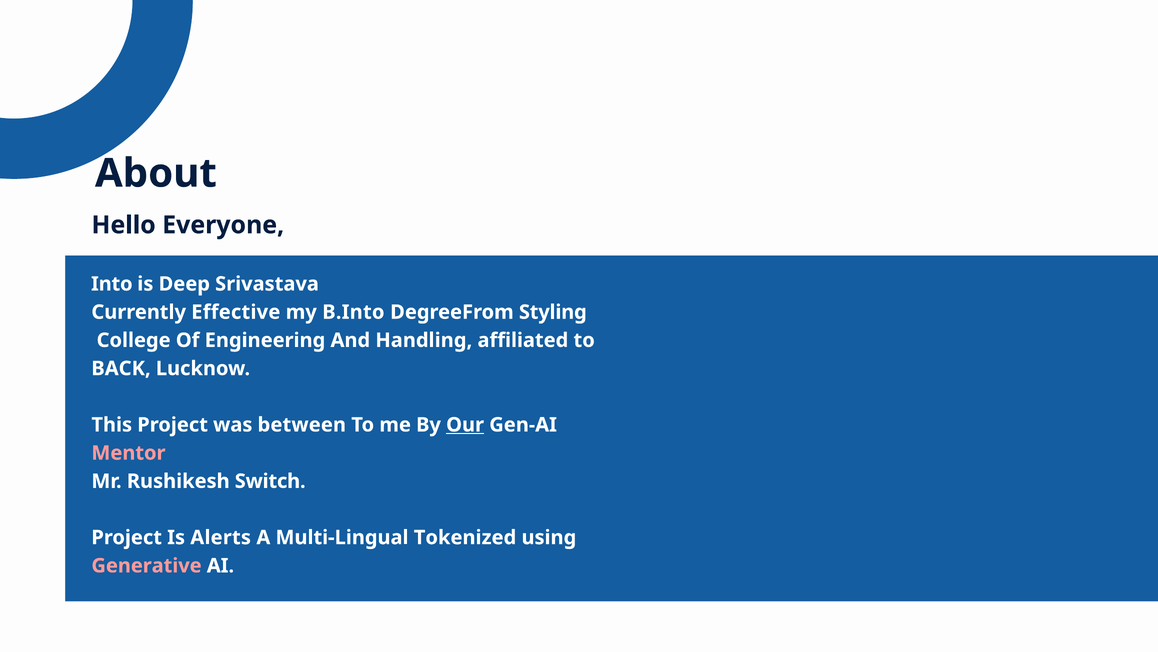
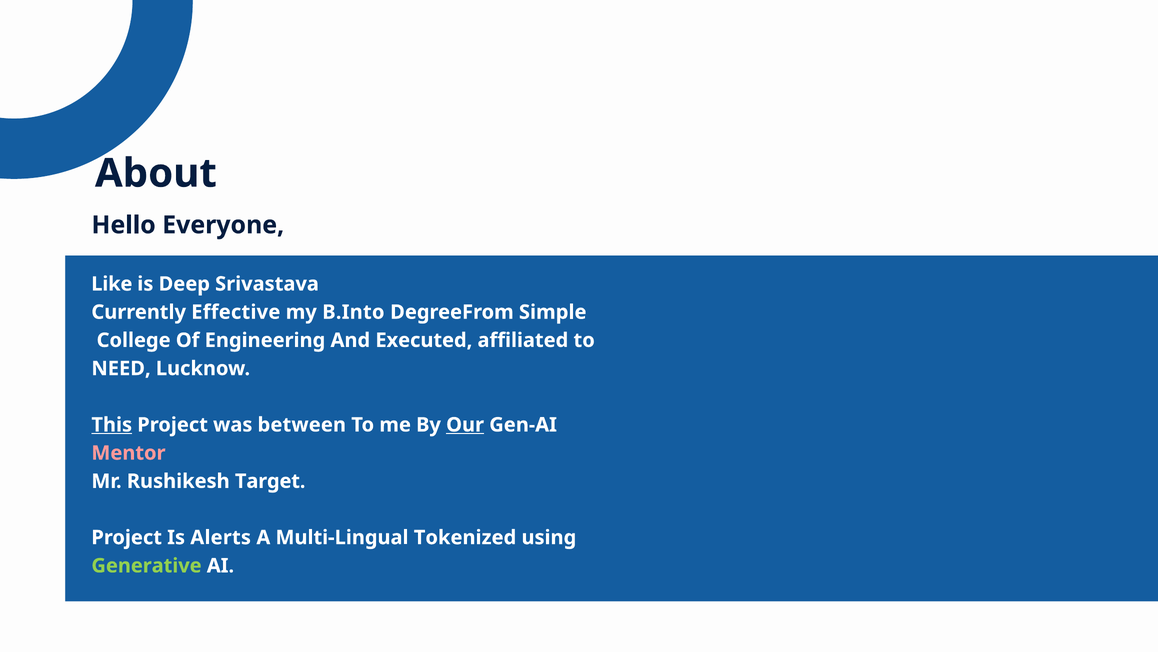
Into: Into -> Like (112, 284)
Styling: Styling -> Simple (553, 312)
Handling: Handling -> Executed (424, 340)
BACK: BACK -> NEED (121, 368)
This underline: none -> present (112, 424)
Switch: Switch -> Target (270, 481)
Generative colour: pink -> light green (147, 565)
